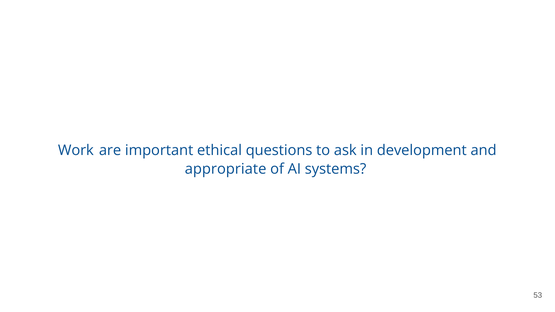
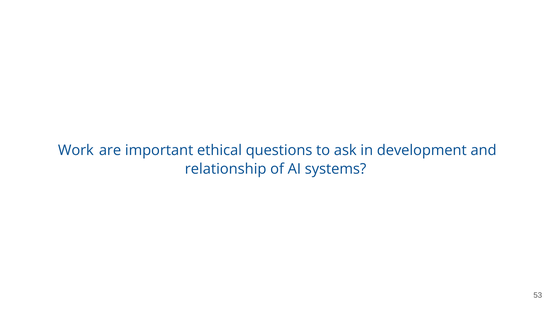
appropriate: appropriate -> relationship (226, 169)
